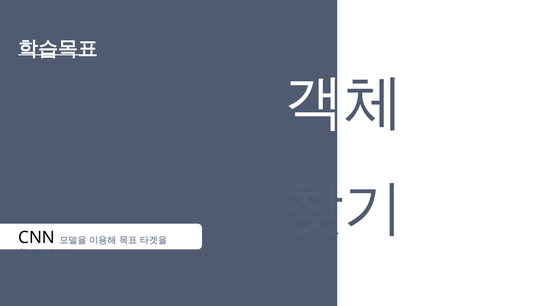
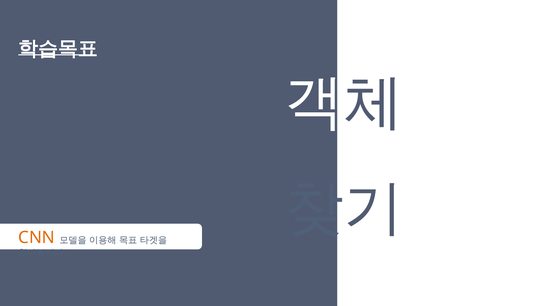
CNN colour: black -> orange (37, 238)
